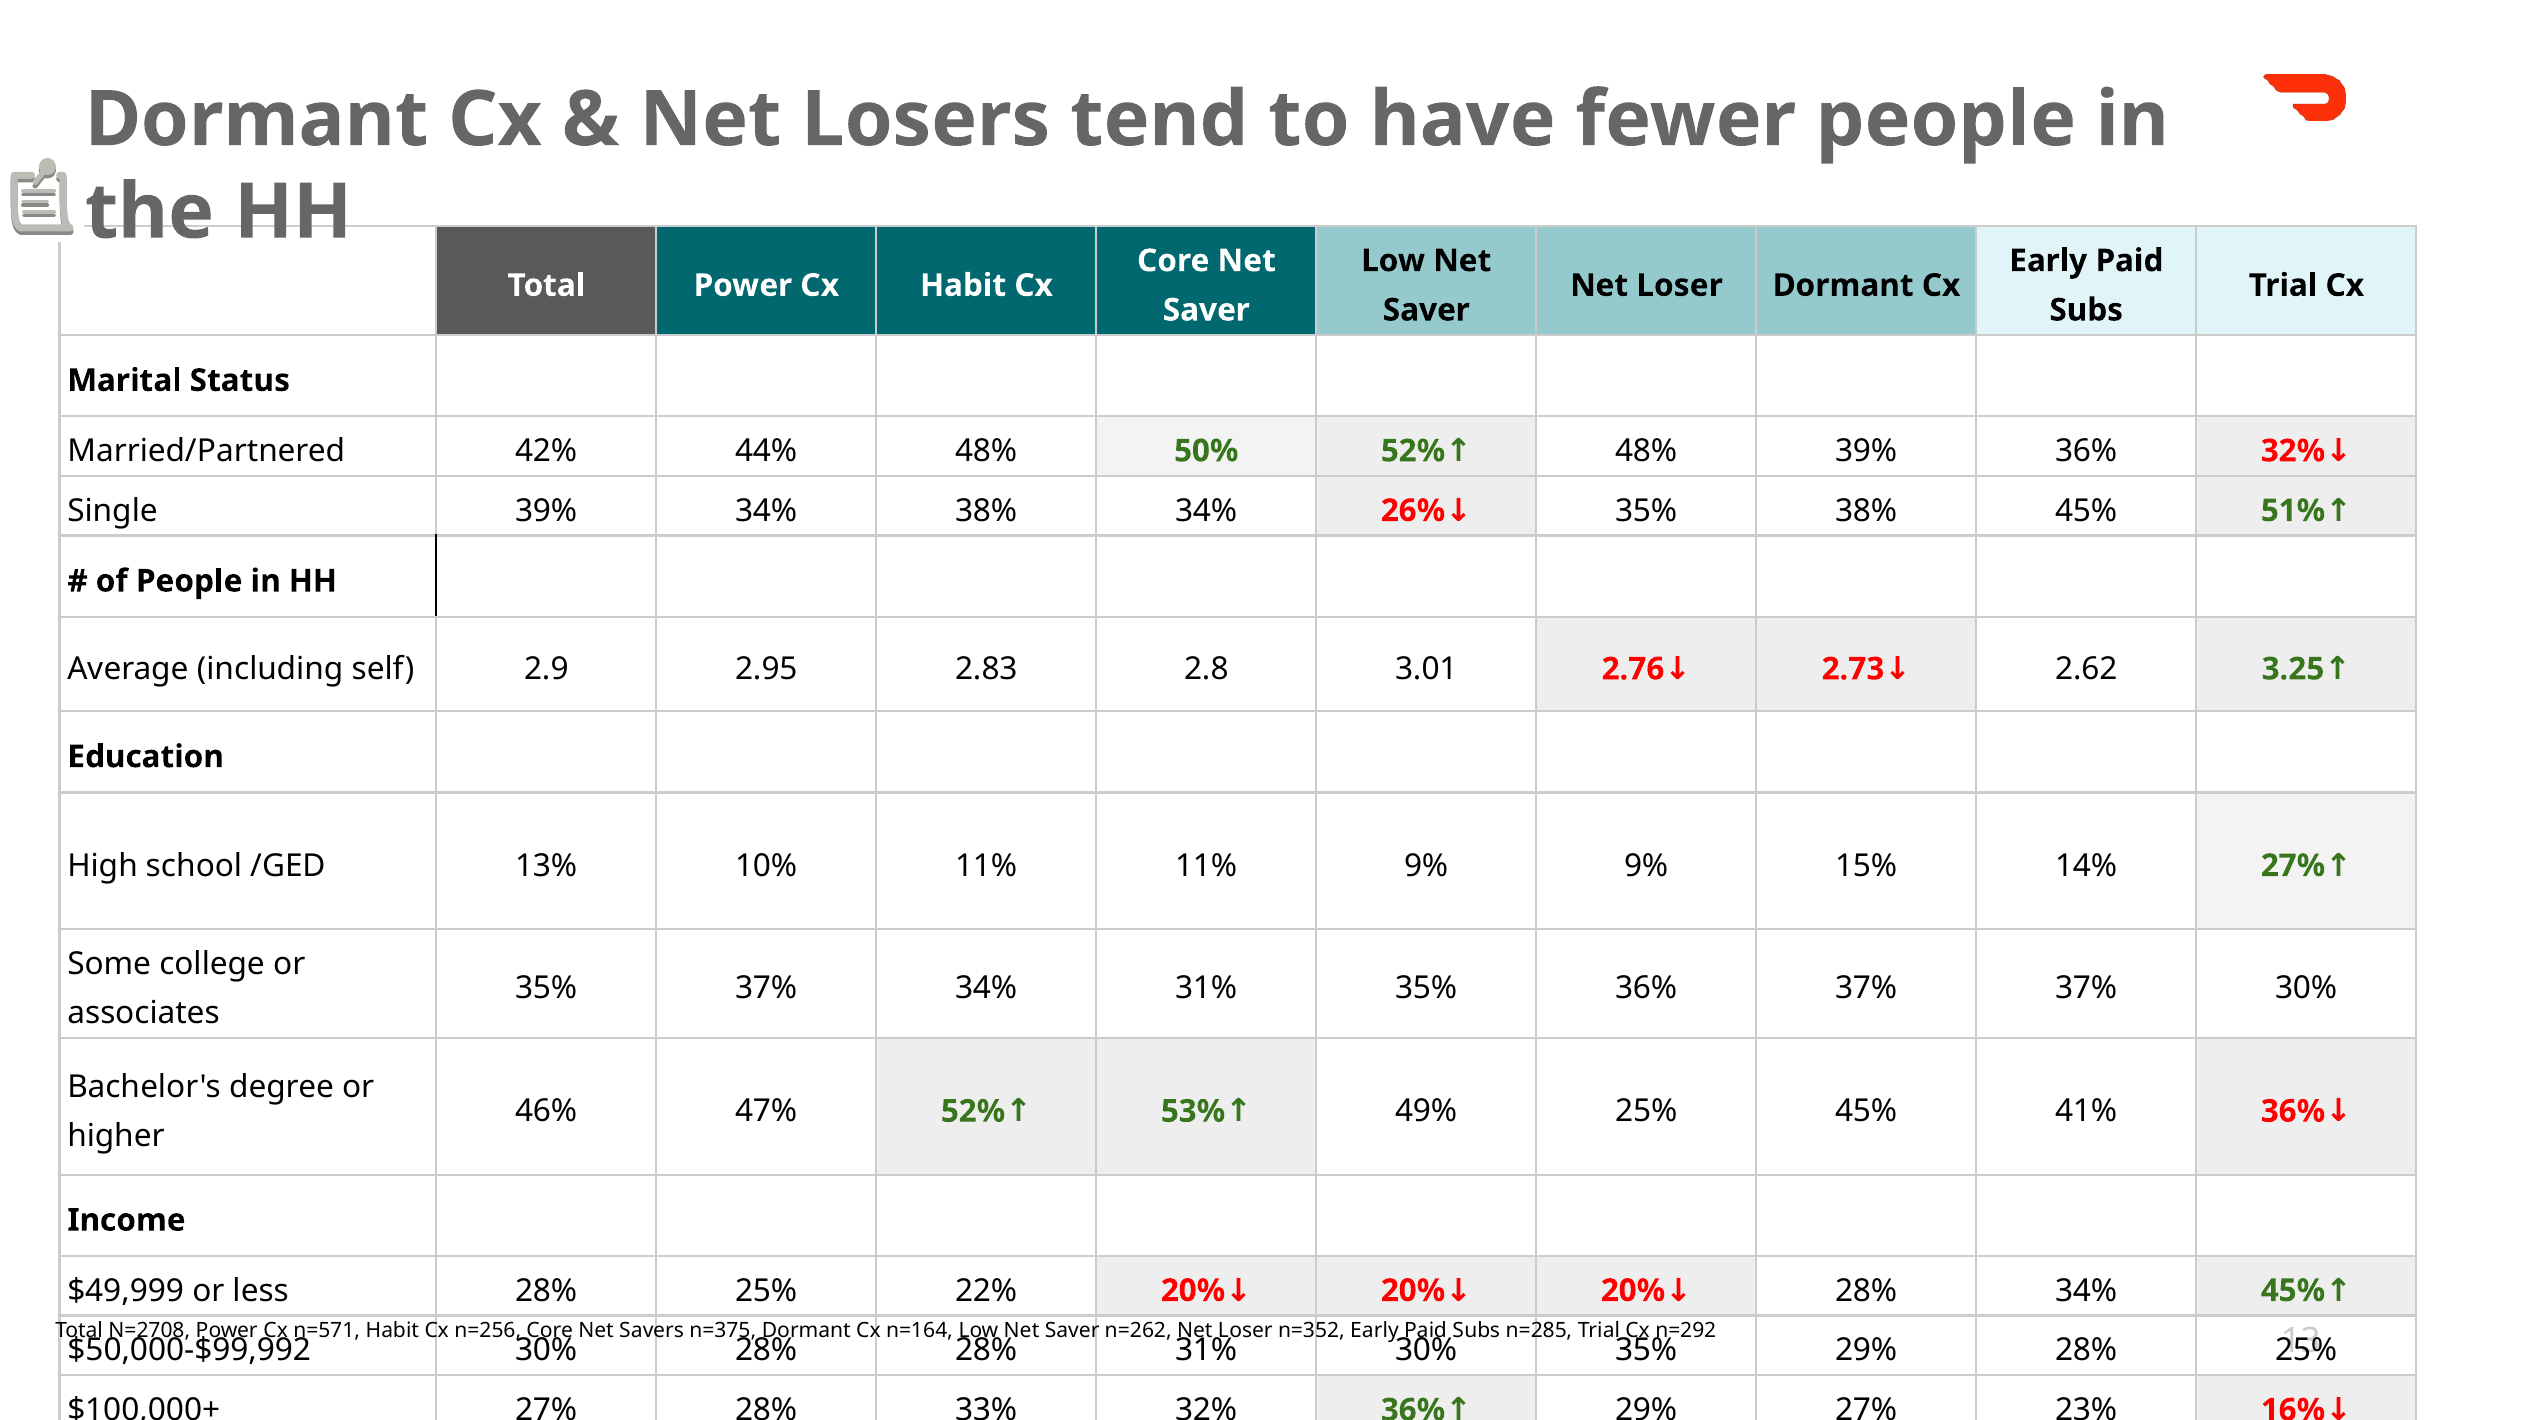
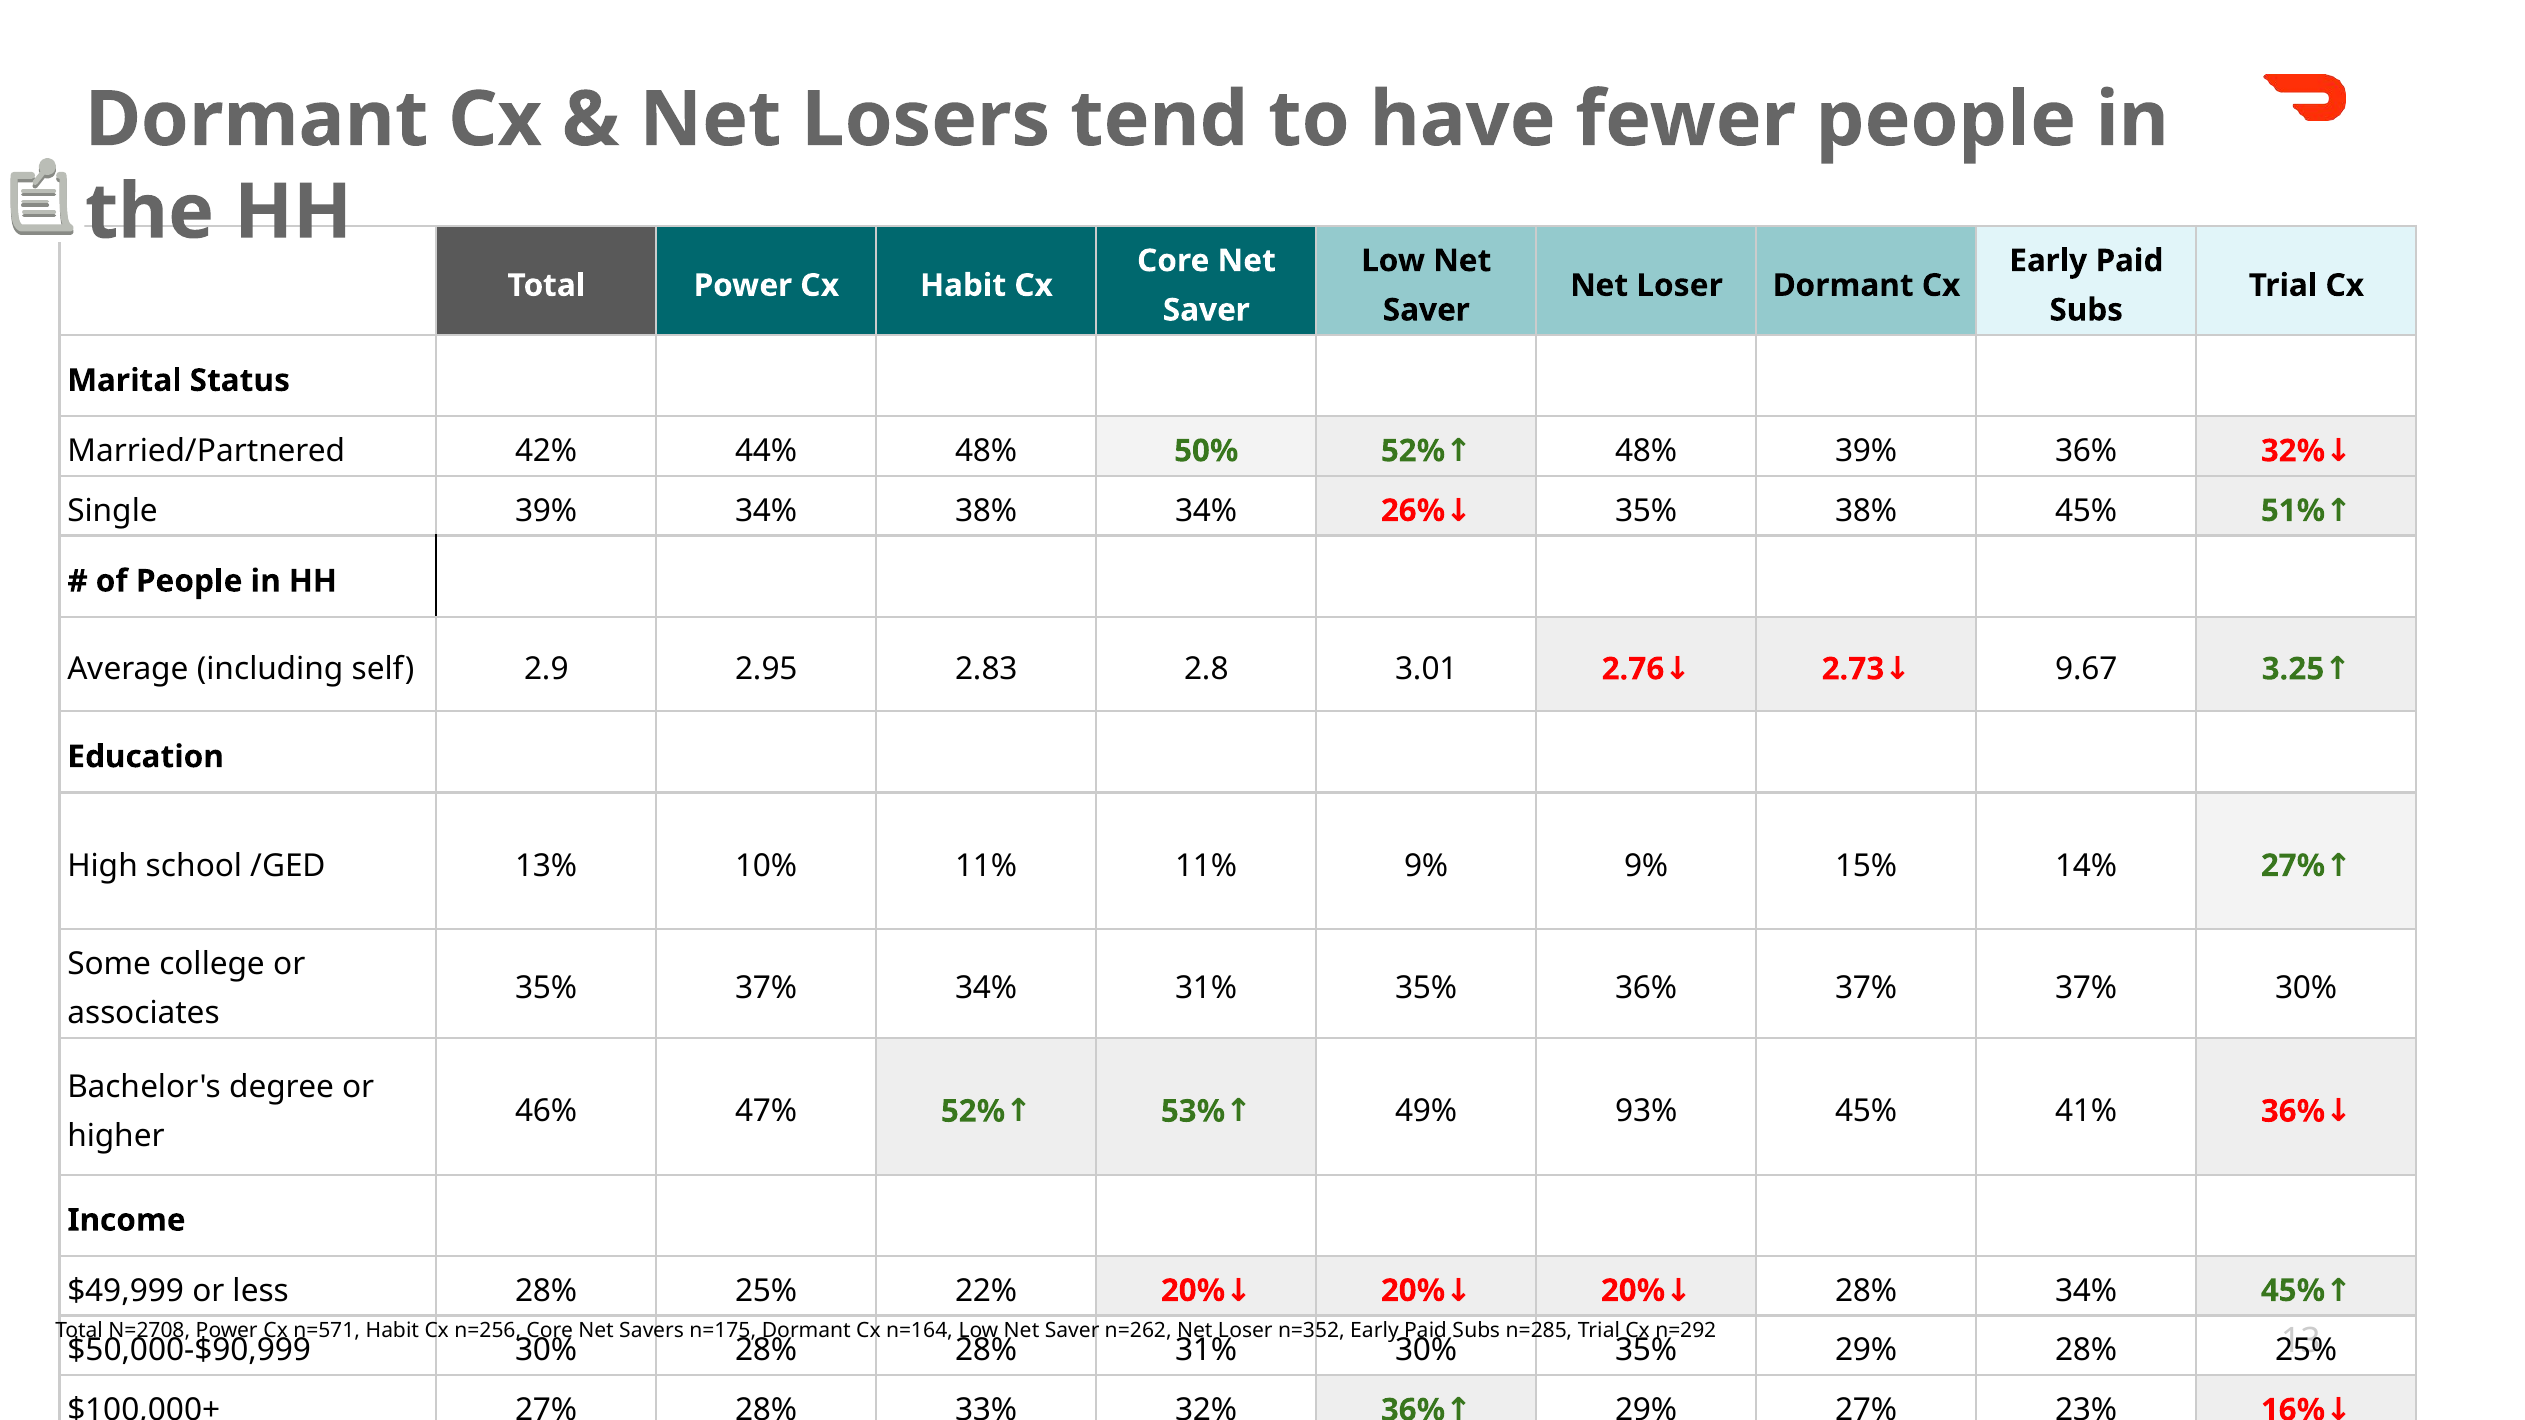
2.62: 2.62 -> 9.67 (2086, 669)
49% 25%: 25% -> 93% (1646, 1112)
n=375: n=375 -> n=175 (723, 1331)
$50,000-$99,992: $50,000-$99,992 -> $50,000-$90,999 (189, 1351)
